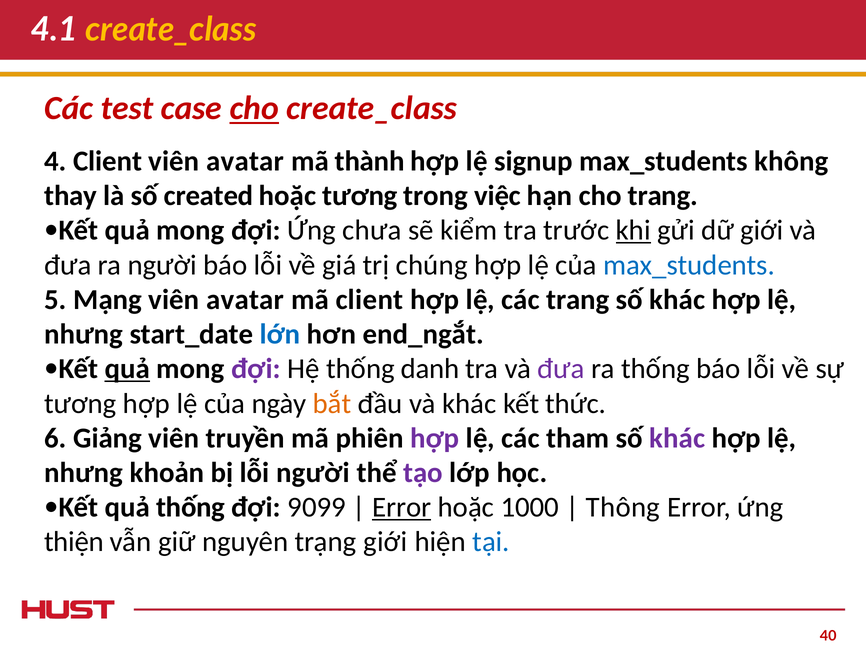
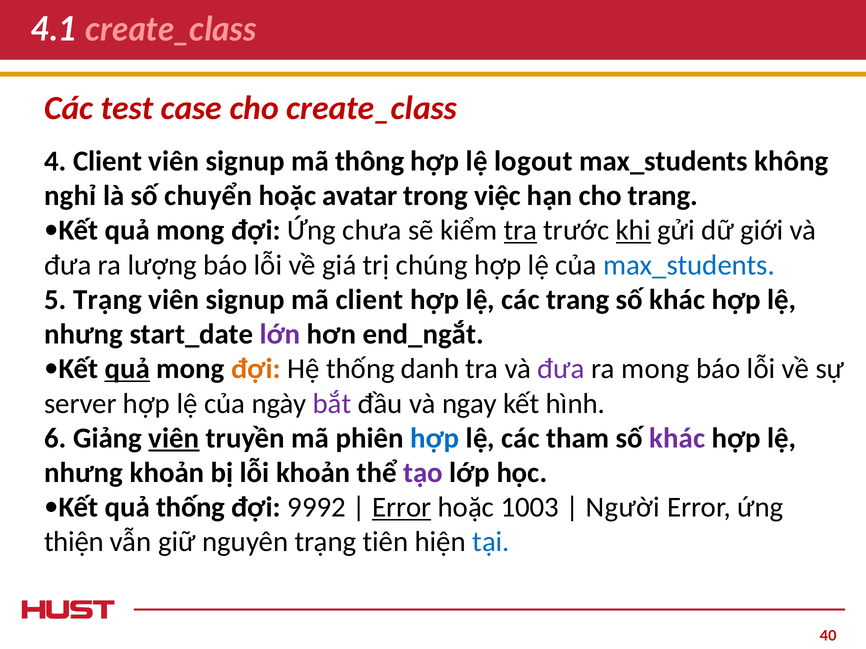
create_class colour: yellow -> pink (171, 30)
cho underline: present -> none (254, 108)
avatar: avatar -> signup (245, 161)
thành: thành -> thông (370, 161)
signup: signup -> logout (533, 161)
thay: thay -> nghỉ (70, 196)
created: created -> chuyển (208, 196)
hoặc tương: tương -> avatar (360, 196)
tra underline: none -> present (520, 231)
ra người: người -> lượng (162, 265)
5 Mạng: Mạng -> Trạng (108, 300)
avatar: avatar -> signup (245, 300)
lớn colour: blue -> purple (280, 335)
đợi colour: purple -> orange (256, 369)
ra thống: thống -> mong (655, 369)
tương: tương -> server (81, 404)
bắt colour: orange -> purple (332, 404)
và khác: khác -> ngay (469, 404)
thức: thức -> hình (575, 404)
viên underline: none -> present (174, 438)
hợp colour: purple -> blue (435, 438)
lỗi người: người -> khoản (313, 473)
9099: 9099 -> 9992 (317, 508)
1000: 1000 -> 1003 (530, 508)
Thông: Thông -> Người (623, 508)
trạng giới: giới -> tiên (386, 542)
